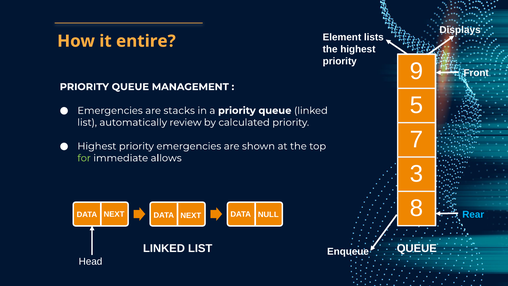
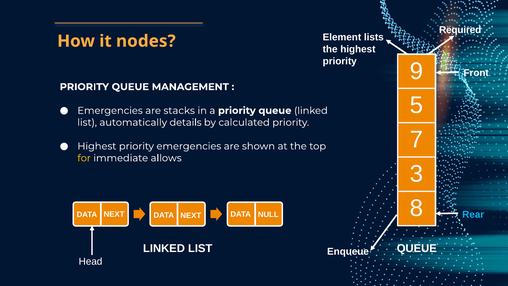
Displays: Displays -> Required (460, 30)
entire: entire -> nodes (146, 41)
review: review -> details (186, 122)
for colour: light green -> yellow (84, 158)
